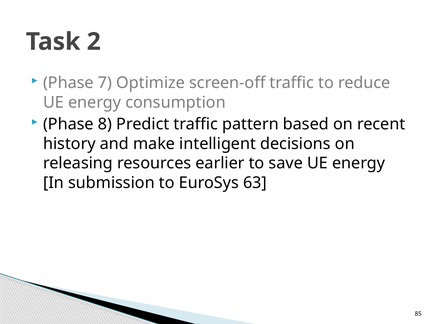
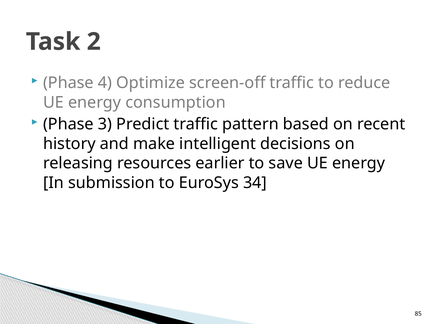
7: 7 -> 4 (105, 83)
8: 8 -> 3 (105, 124)
63: 63 -> 34 (255, 183)
